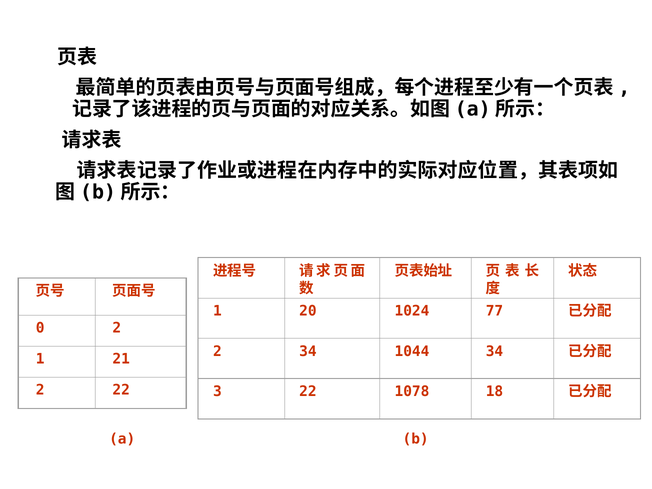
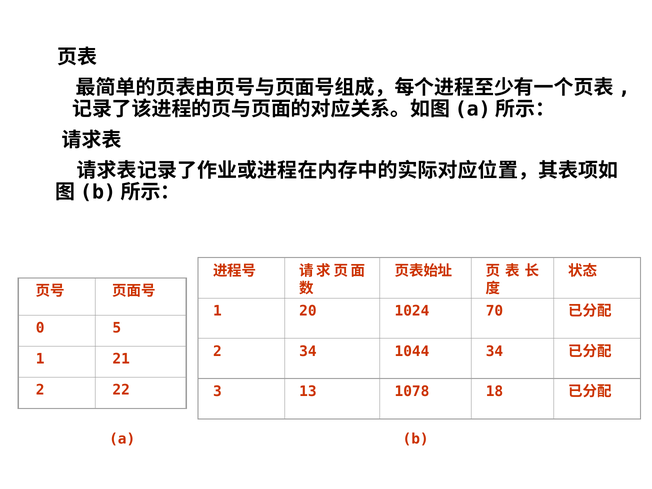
77: 77 -> 70 (494, 311)
0 2: 2 -> 5 (117, 328)
3 22: 22 -> 13 (308, 391)
